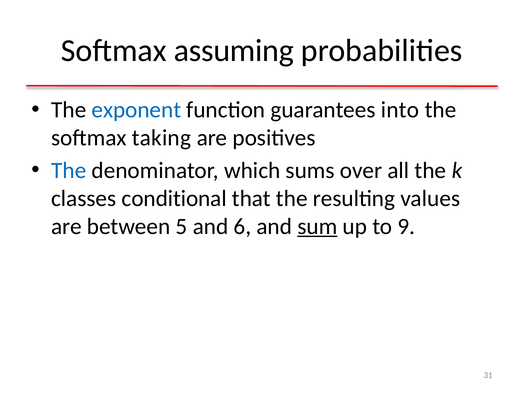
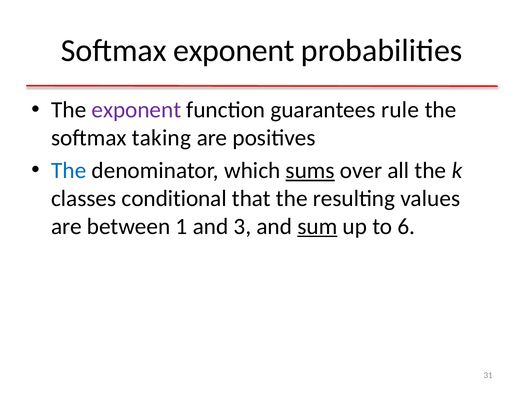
Softmax assuming: assuming -> exponent (234, 51)
exponent colour: blue -> purple (136, 110)
into: into -> rule (400, 110)
sums underline: none -> present (310, 170)
5: 5 -> 1 (181, 226)
6: 6 -> 3 (242, 226)
9: 9 -> 6 (406, 226)
